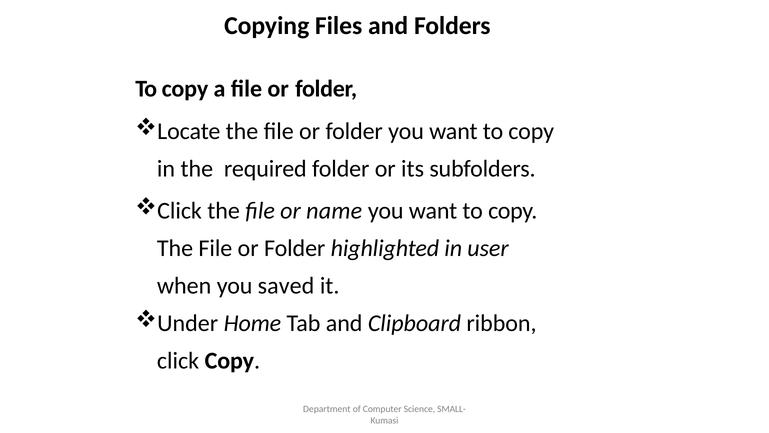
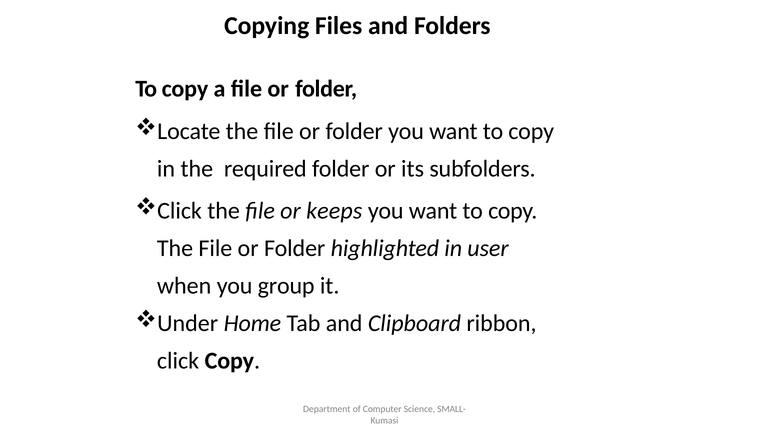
name: name -> keeps (334, 211)
saved: saved -> group (286, 286)
